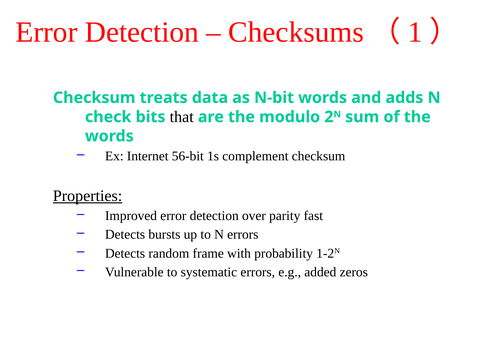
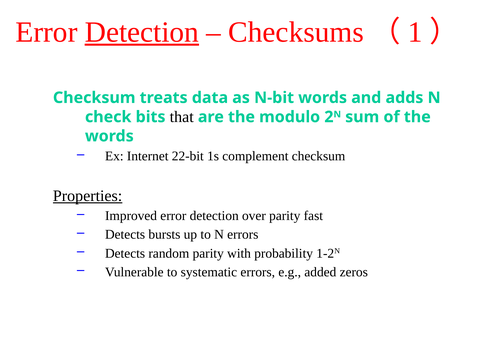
Detection underline: none -> present (142, 32)
56-bit: 56-bit -> 22-bit (188, 157)
random frame: frame -> parity (208, 254)
